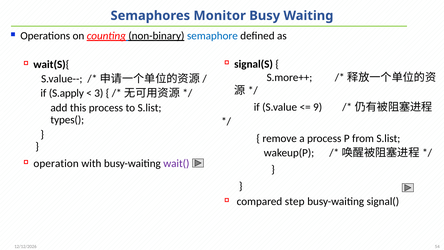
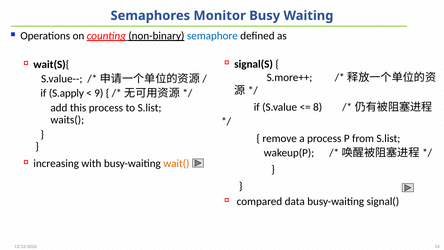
3: 3 -> 9 (99, 93)
9: 9 -> 8 (318, 107)
types(: types( -> waits( (67, 120)
operation: operation -> increasing (56, 163)
wait( colour: purple -> orange (176, 163)
step: step -> data (295, 201)
